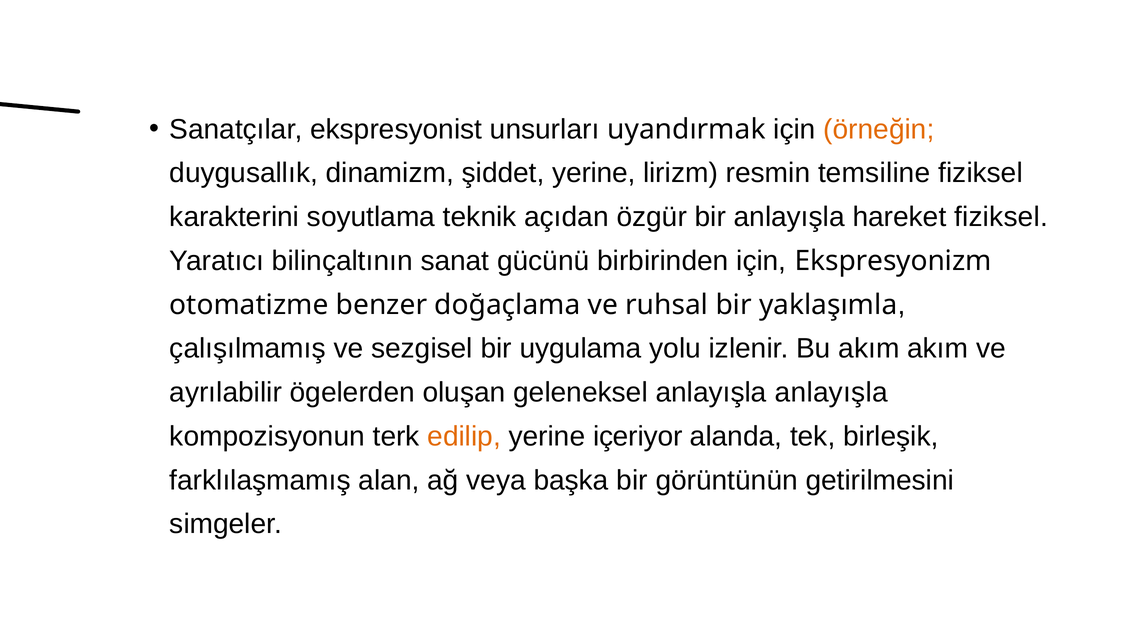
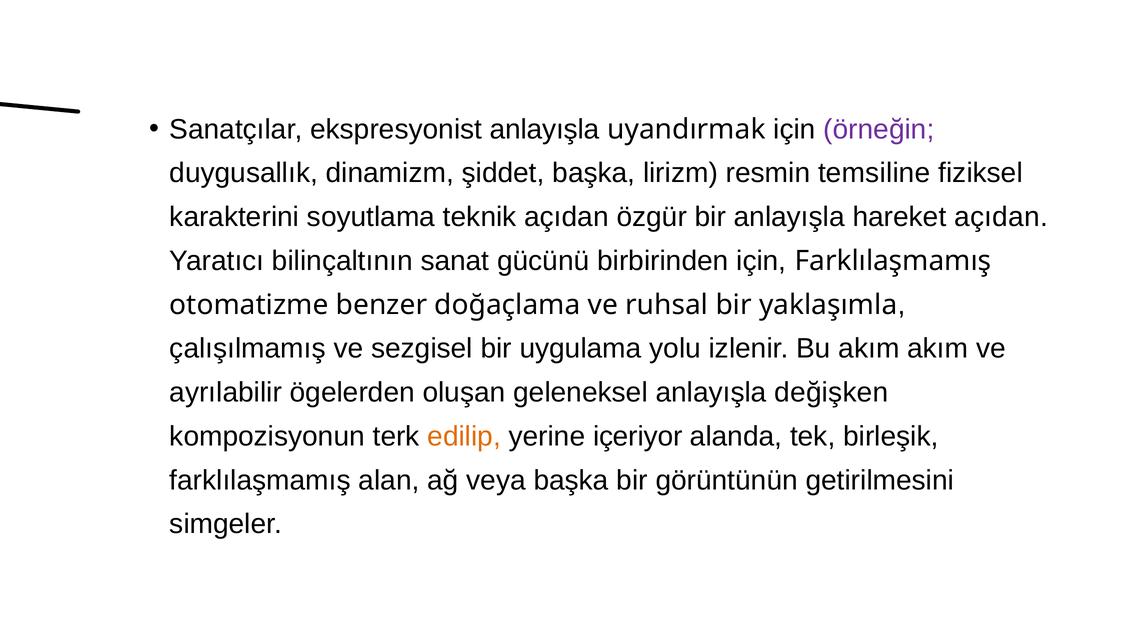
ekspresyonist unsurları: unsurları -> anlayışla (545, 129)
örneğin colour: orange -> purple (879, 129)
şiddet yerine: yerine -> başka (594, 173)
hareket fiziksel: fiziksel -> açıdan (1001, 217)
için Ekspresyonizm: Ekspresyonizm -> Farklılaşmamış (893, 261)
anlayışla anlayışla: anlayışla -> değişken (831, 393)
